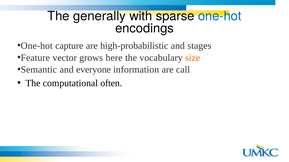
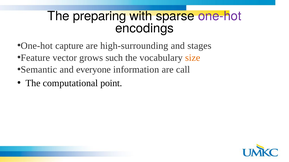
generally: generally -> preparing (100, 16)
one-hot colour: blue -> purple (220, 16)
high-probabilistic: high-probabilistic -> high-surrounding (134, 46)
here: here -> such (114, 58)
often: often -> point (111, 83)
